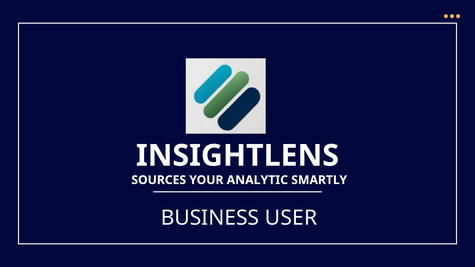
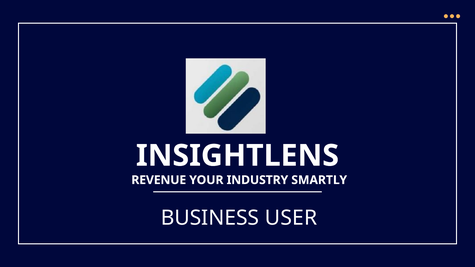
SOURCES: SOURCES -> REVENUE (159, 180)
ANALYTIC: ANALYTIC -> INDUSTRY (257, 180)
